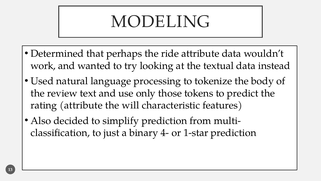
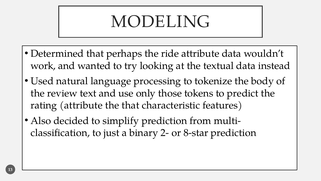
the will: will -> that (131, 105)
4-: 4- -> 2- (165, 132)
1-star: 1-star -> 8-star (196, 132)
